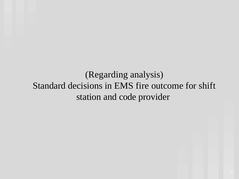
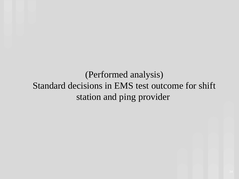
Regarding: Regarding -> Performed (107, 75)
fire: fire -> test (142, 86)
code: code -> ping (128, 97)
